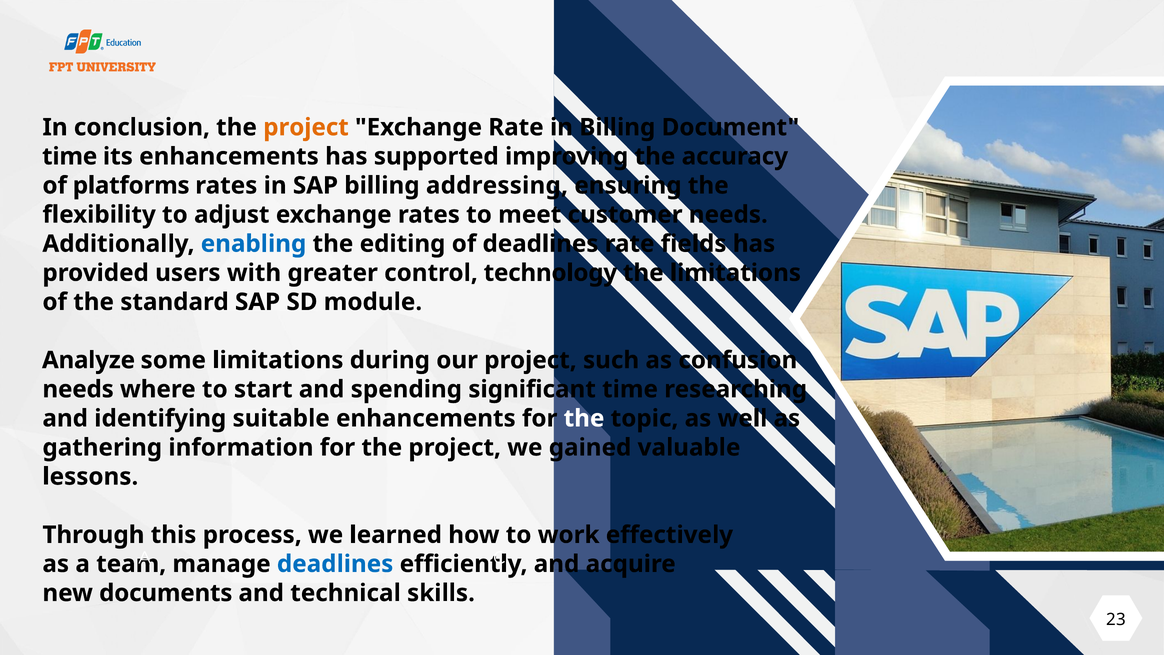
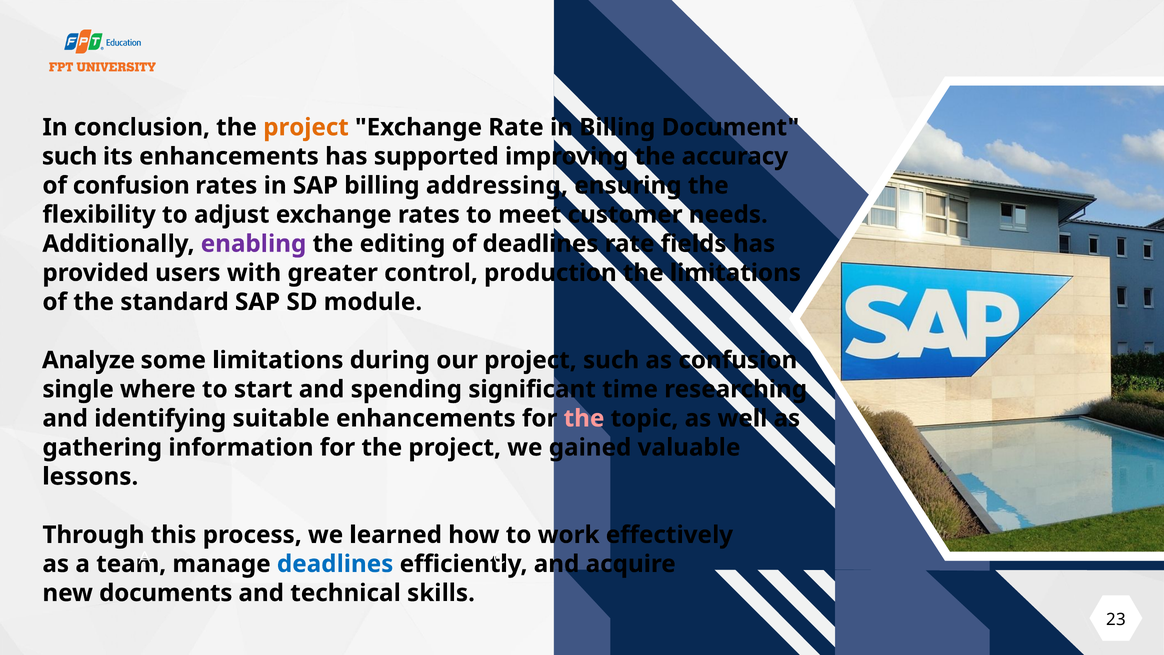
time: time -> such (70, 156)
of platforms: platforms -> confusion (131, 185)
enabling colour: blue -> purple (254, 244)
technology: technology -> production (550, 273)
needs: needs -> single (78, 389)
the colour: white -> pink (584, 418)
